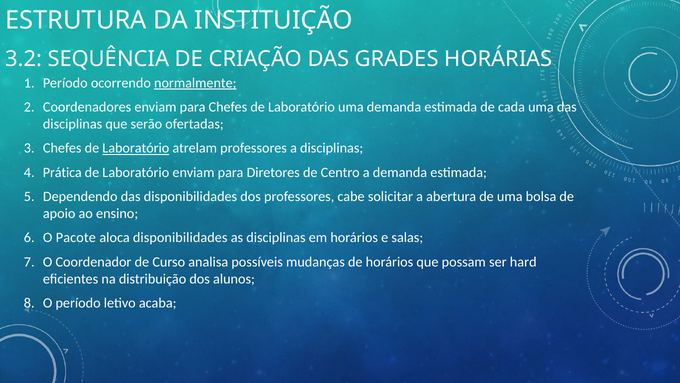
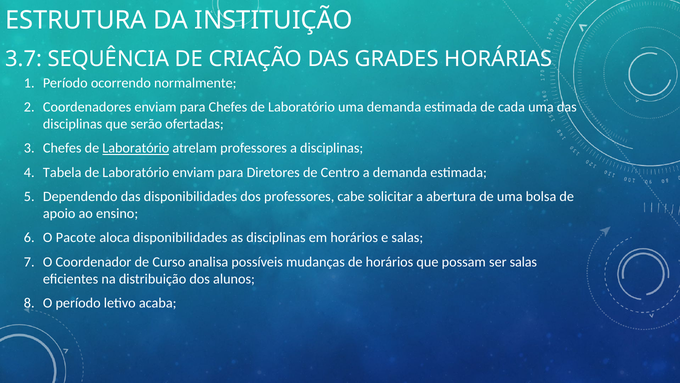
3.2: 3.2 -> 3.7 (24, 59)
normalmente underline: present -> none (195, 83)
Prática: Prática -> Tabela (62, 172)
ser hard: hard -> salas (523, 262)
